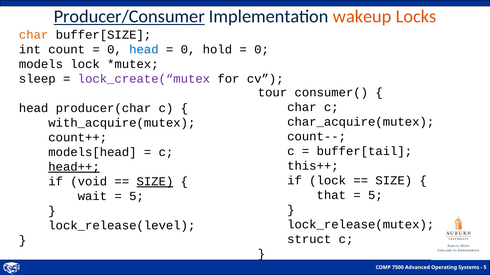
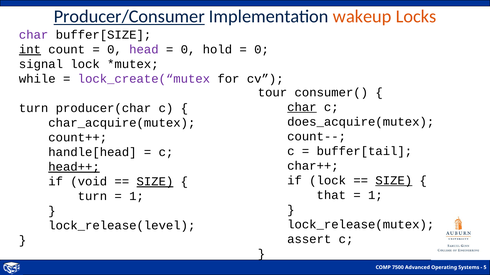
char colour: orange -> purple (34, 35)
int underline: none -> present (30, 50)
head colour: blue -> purple (144, 50)
models: models -> signal (41, 64)
sleep: sleep -> while (37, 79)
char underline: none -> present (302, 107)
head: head -> turn (34, 109)
char_acquire(mutex: char_acquire(mutex -> does_acquire(mutex (361, 122)
with_acquire(mutex: with_acquire(mutex -> char_acquire(mutex (122, 123)
models[head: models[head -> handle[head (92, 153)
this++: this++ -> char++ (313, 166)
SIZE underline: none -> present (394, 181)
5: 5 -> 1 (375, 196)
wait: wait -> turn (92, 197)
5: 5 -> 1 (137, 197)
struct: struct -> assert (309, 240)
